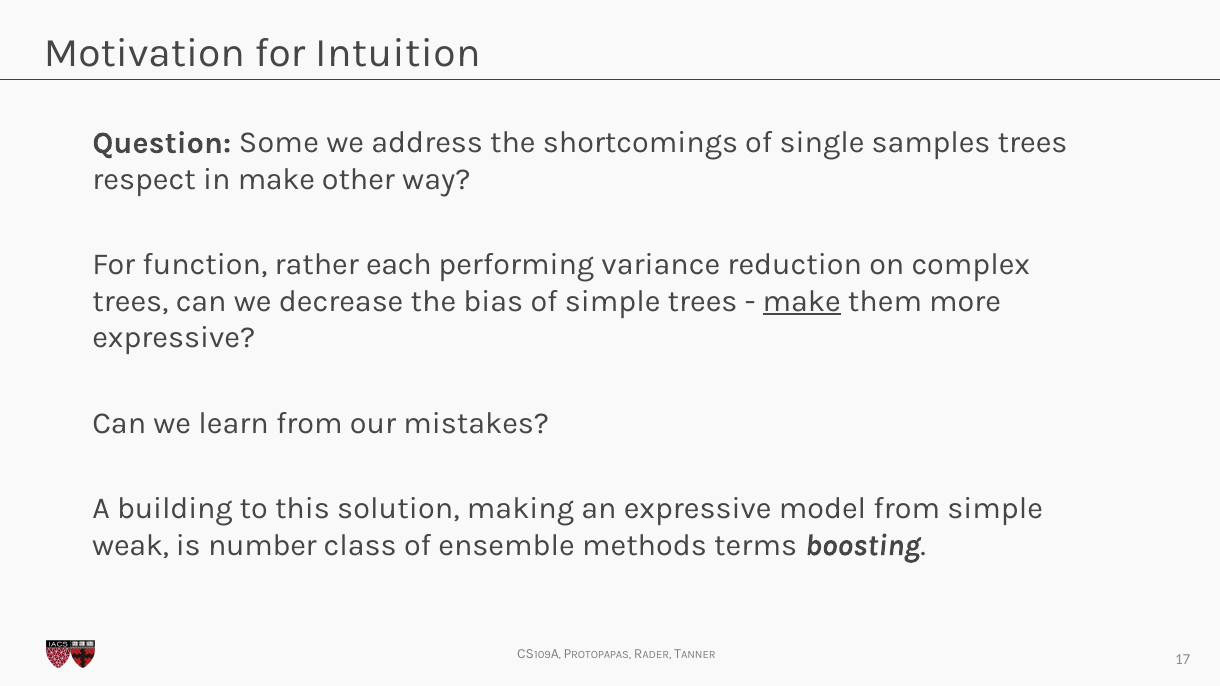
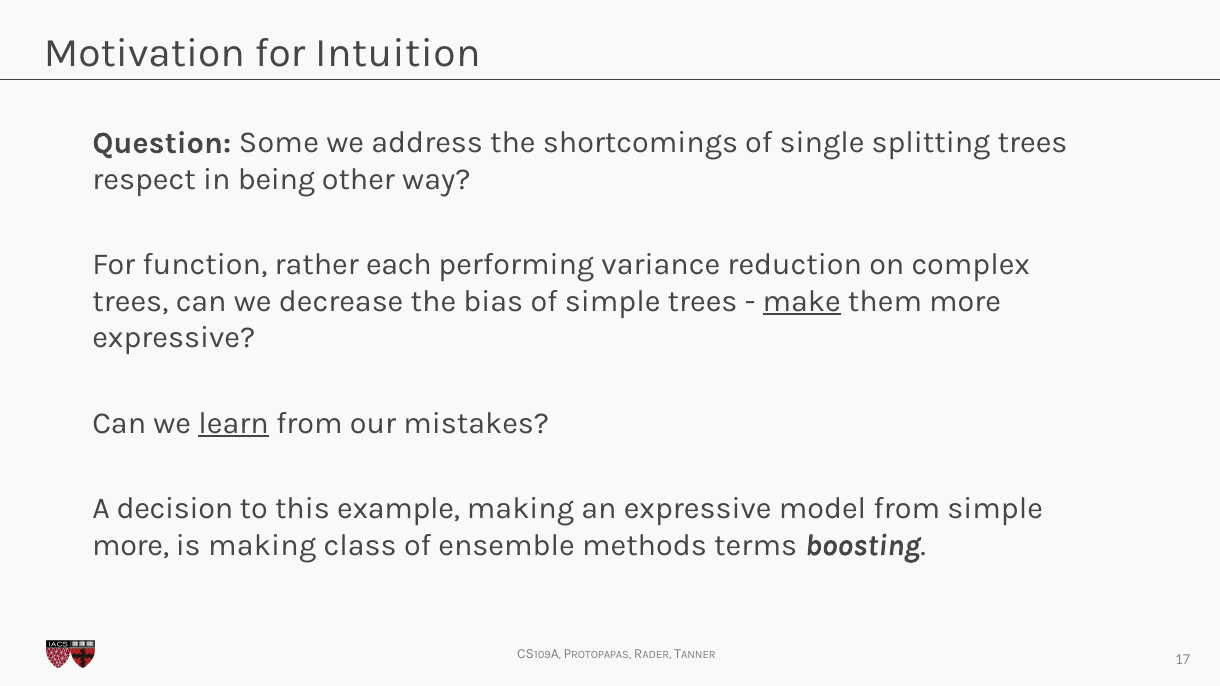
samples: samples -> splitting (931, 143)
in make: make -> being (276, 179)
learn underline: none -> present (234, 423)
building: building -> decision (175, 509)
solution: solution -> example (399, 509)
weak: weak -> more (131, 545)
is number: number -> making (262, 545)
